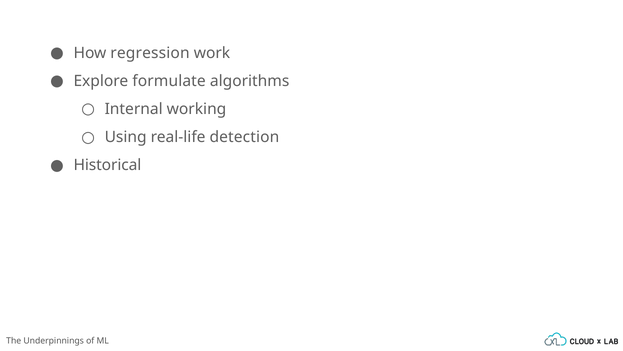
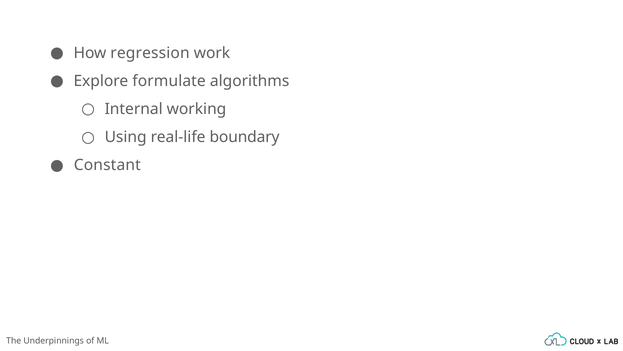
detection: detection -> boundary (245, 137)
Historical: Historical -> Constant (107, 165)
